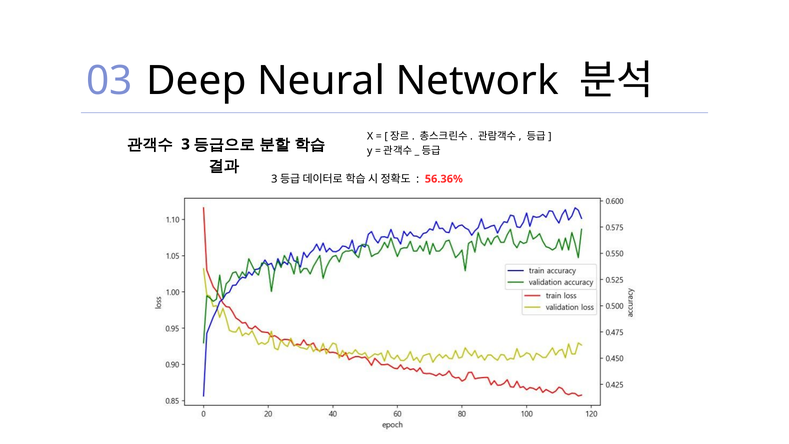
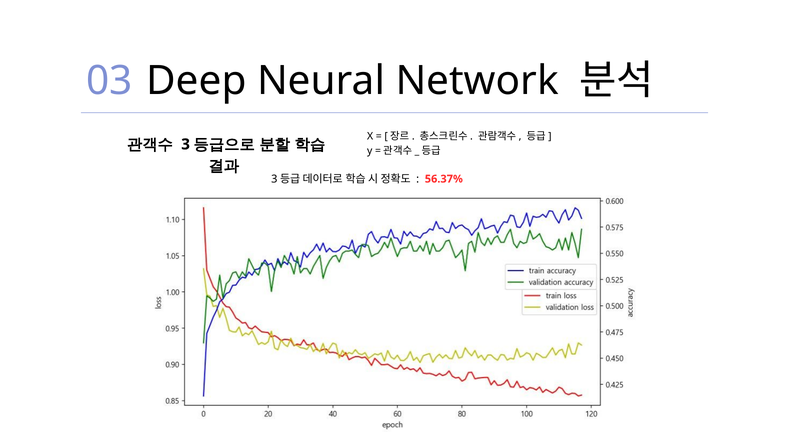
56.36%: 56.36% -> 56.37% (444, 179)
